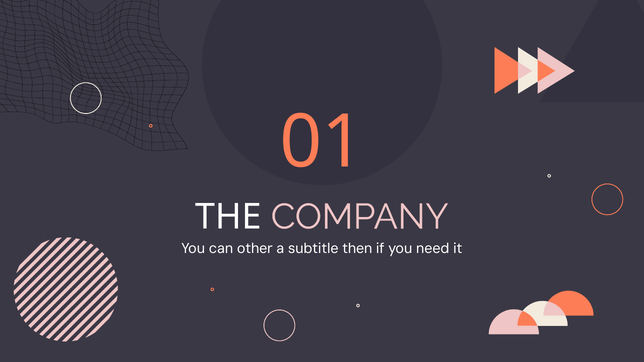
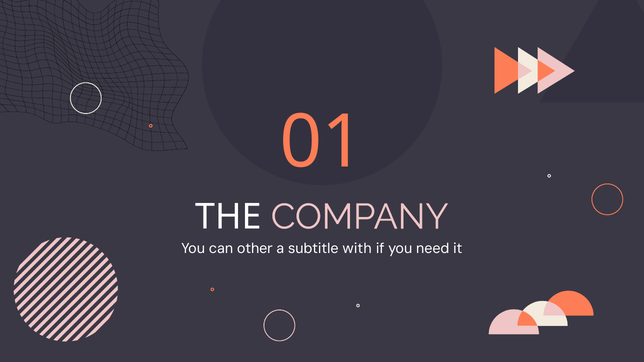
then: then -> with (357, 249)
